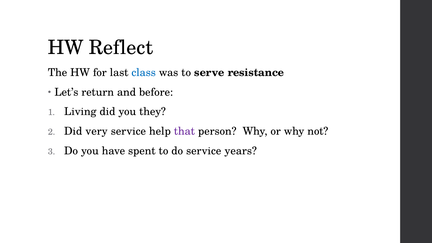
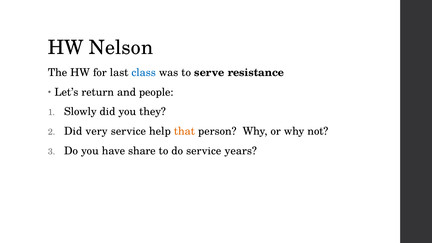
Reflect: Reflect -> Nelson (121, 47)
before: before -> people (156, 92)
Living: Living -> Slowly (80, 112)
that colour: purple -> orange (184, 131)
spent: spent -> share (142, 151)
